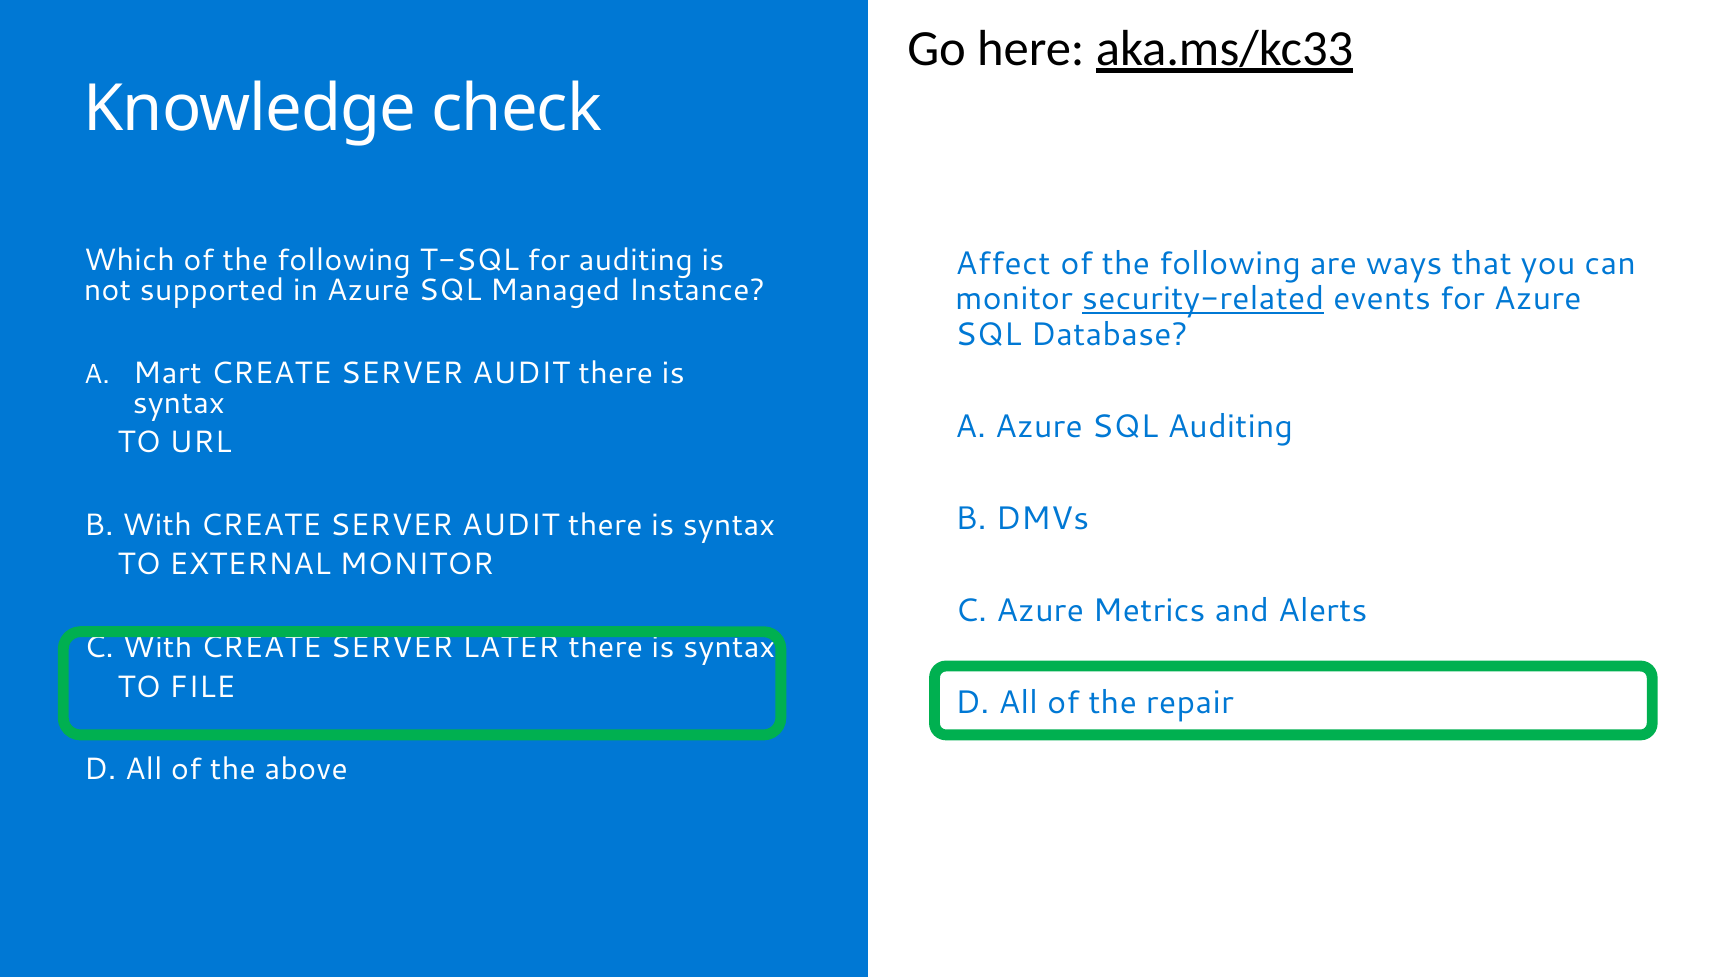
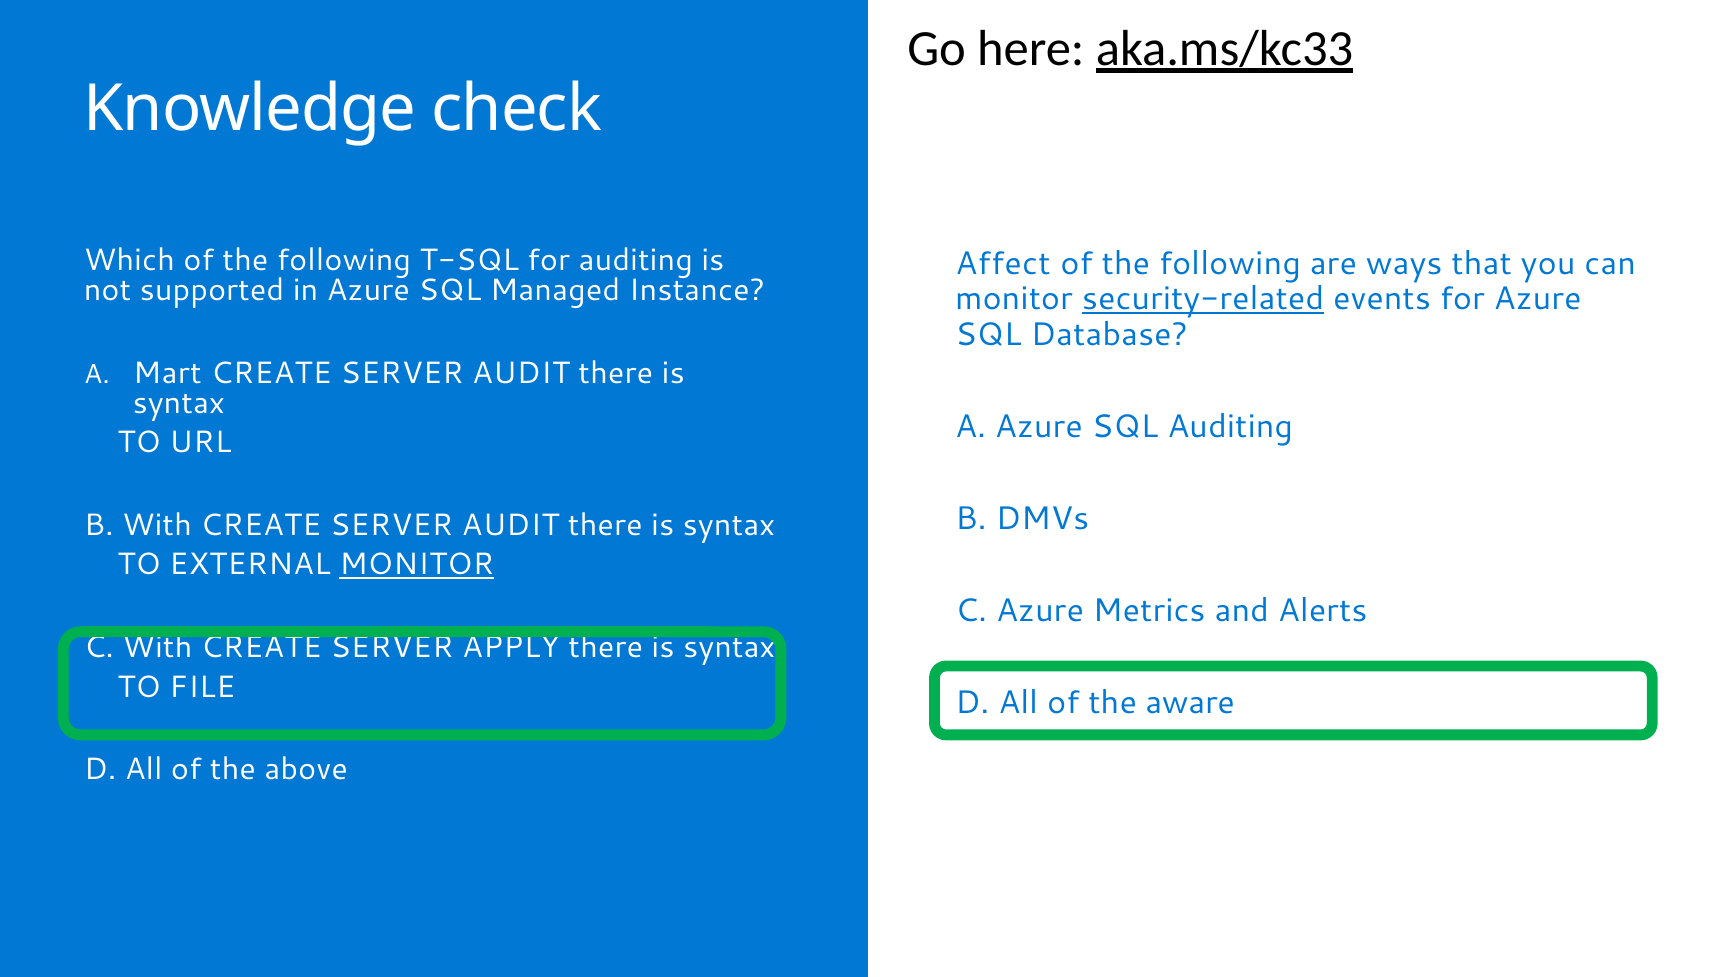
MONITOR underline: none -> present (417, 564)
LATER: LATER -> APPLY (511, 647)
repair: repair -> aware (1190, 702)
